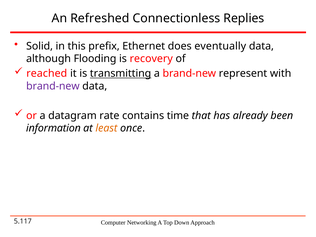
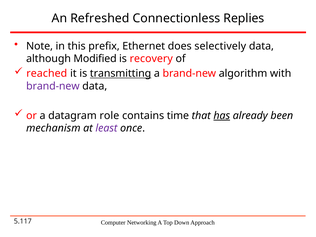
Solid: Solid -> Note (40, 46)
eventually: eventually -> selectively (220, 46)
Flooding: Flooding -> Modified (95, 59)
represent: represent -> algorithm (243, 73)
rate: rate -> role (109, 116)
has underline: none -> present (222, 116)
information: information -> mechanism (53, 128)
least colour: orange -> purple (106, 128)
